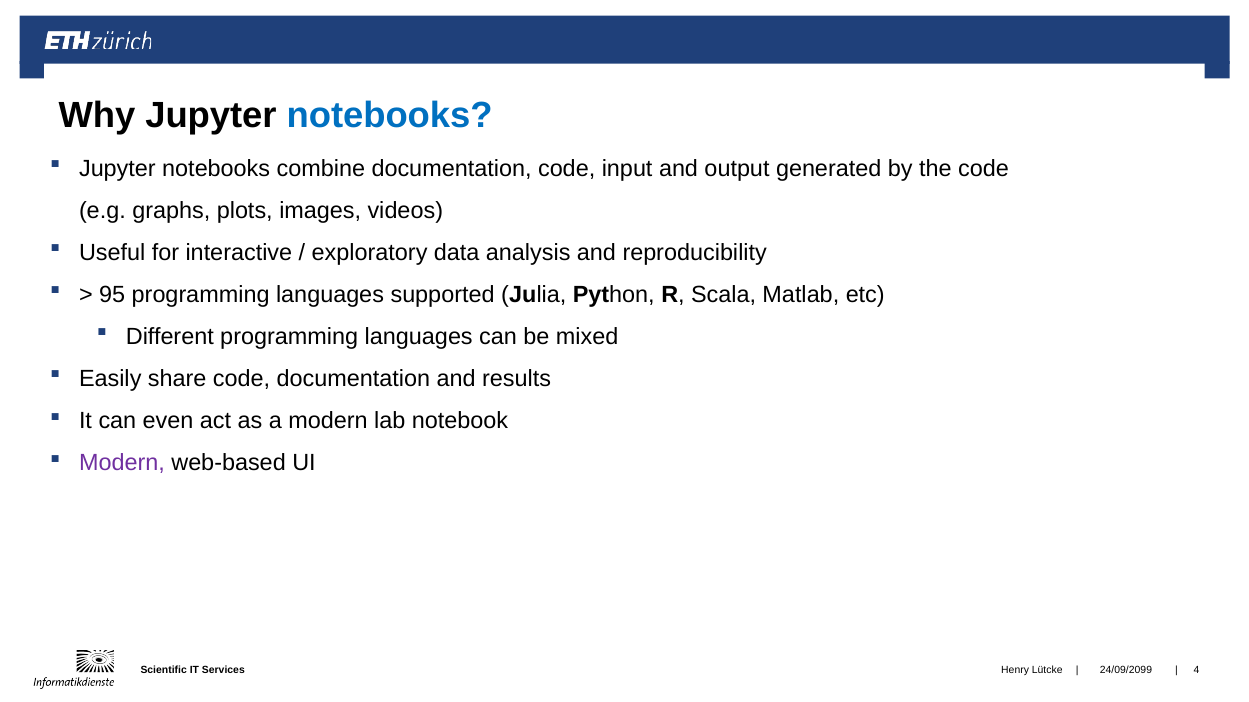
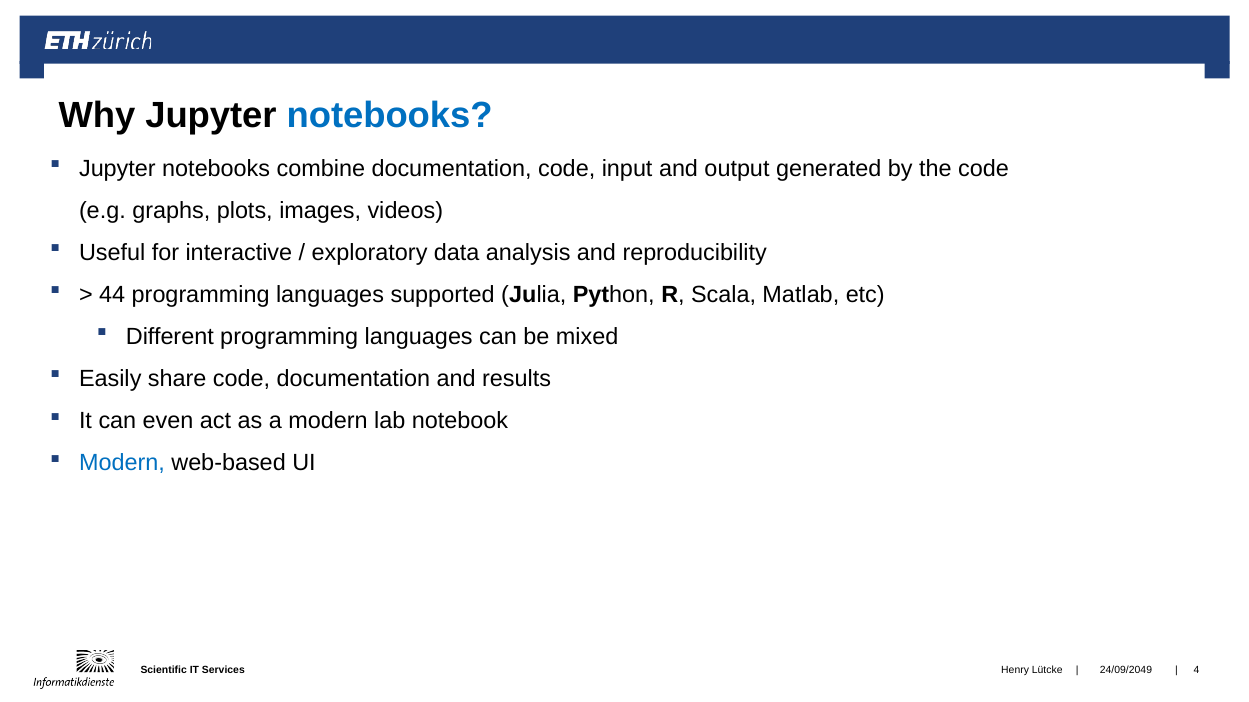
95: 95 -> 44 (112, 295)
Modern colour: purple -> blue (122, 464)
24/09/2099: 24/09/2099 -> 24/09/2049 (1126, 671)
